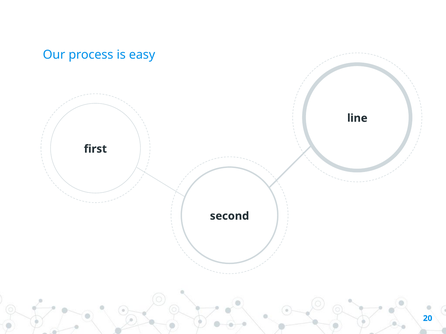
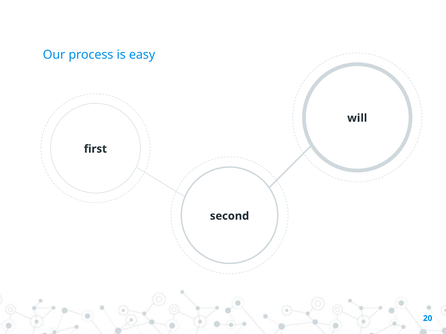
line: line -> will (357, 118)
